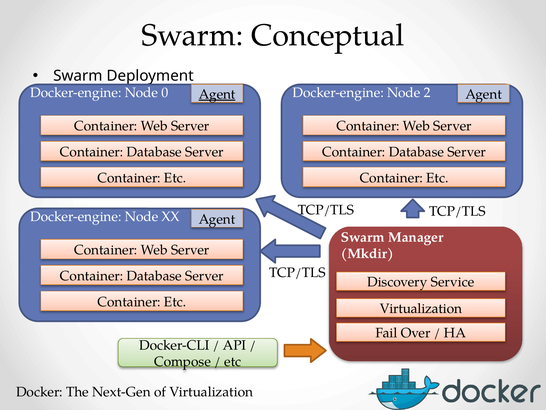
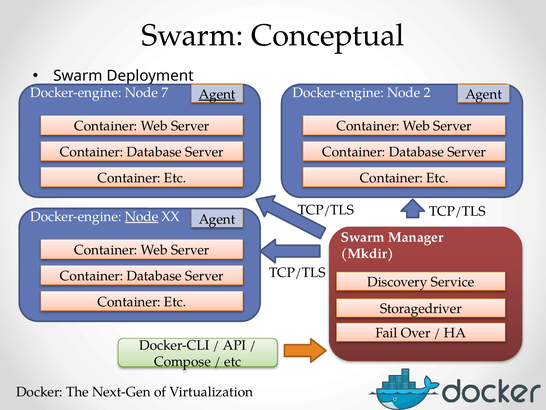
0: 0 -> 7 (165, 92)
Node underline: none -> present (142, 216)
Virtualization: Virtualization -> Storagedriver (421, 308)
